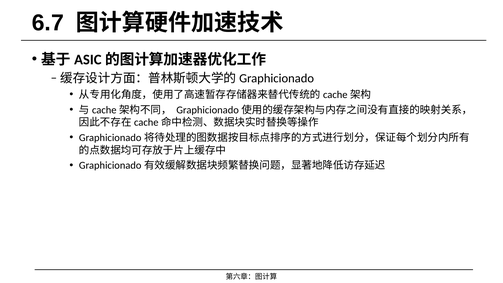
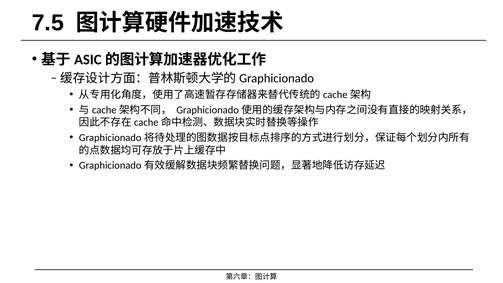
6.7: 6.7 -> 7.5 (48, 23)
